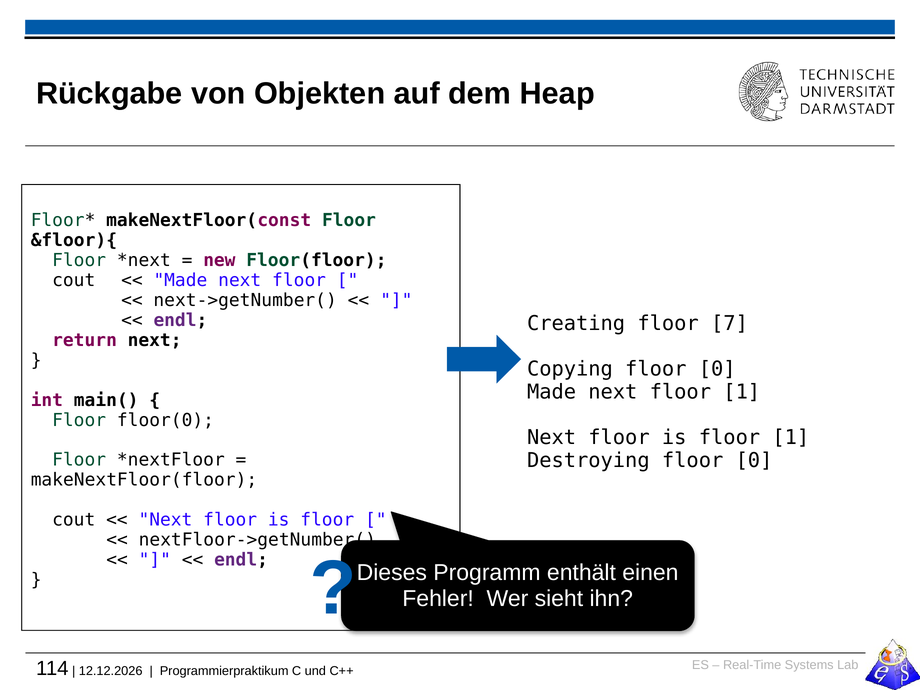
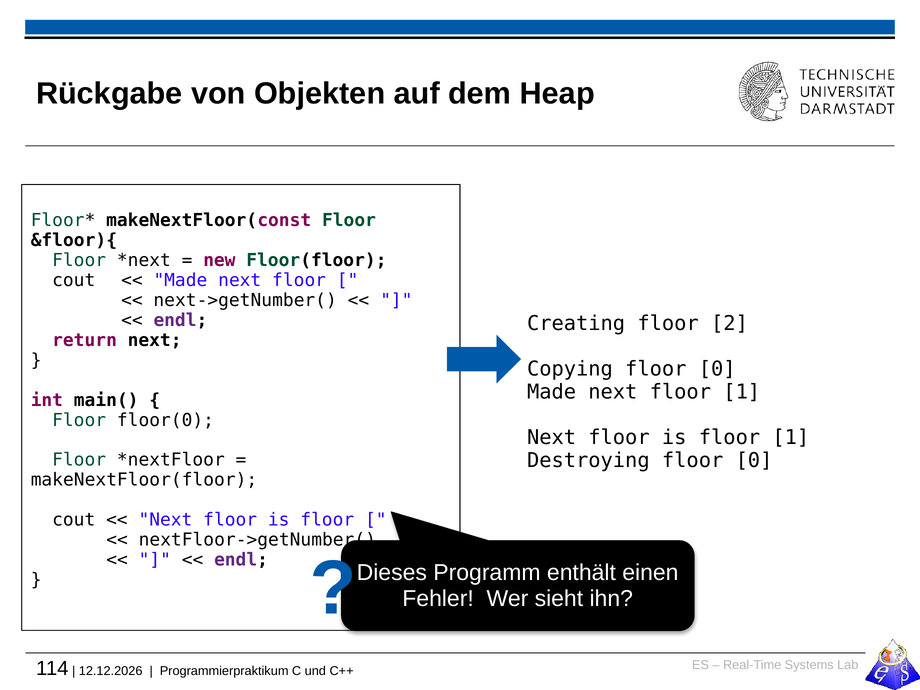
7: 7 -> 2 (730, 323)
